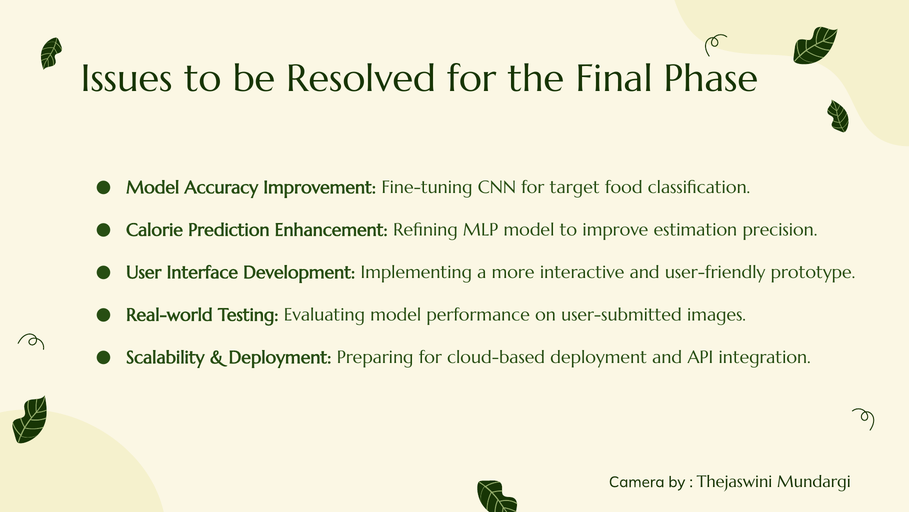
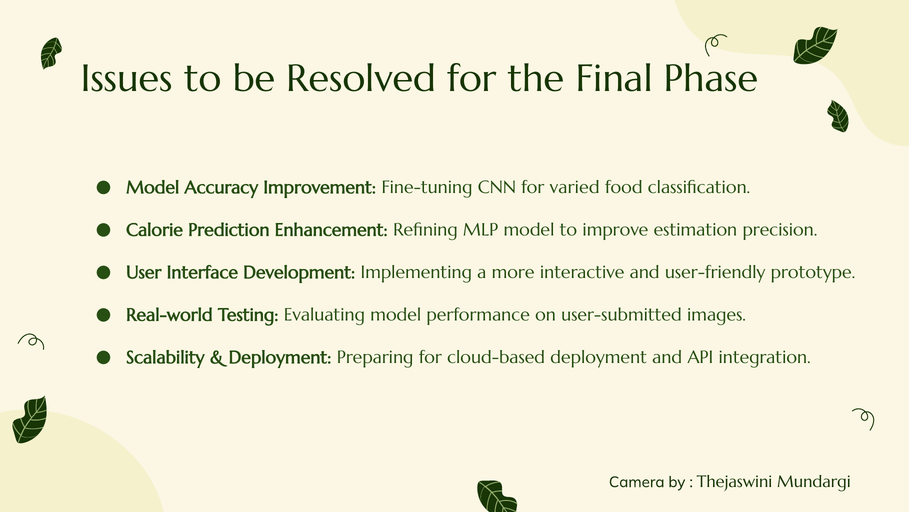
target: target -> varied (575, 187)
